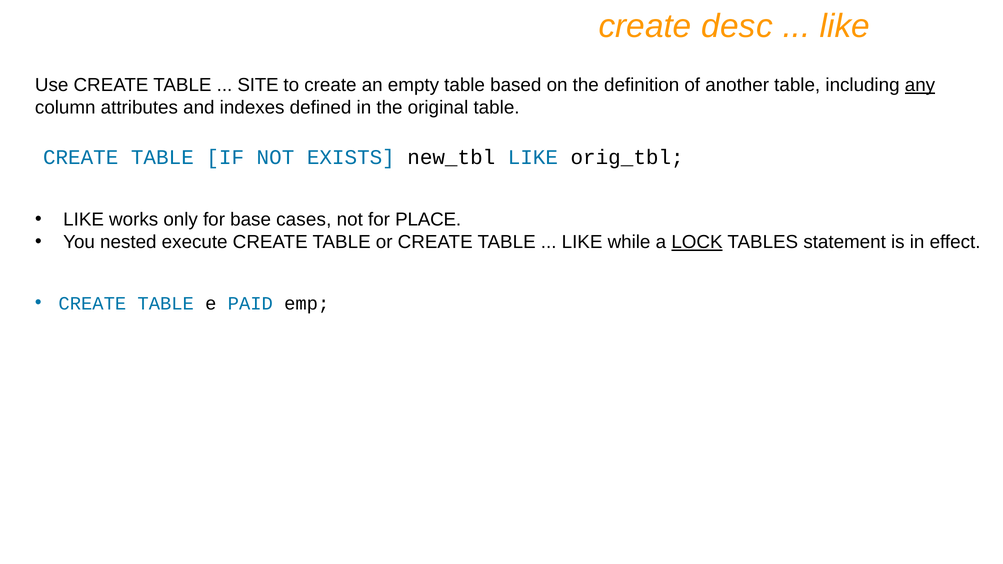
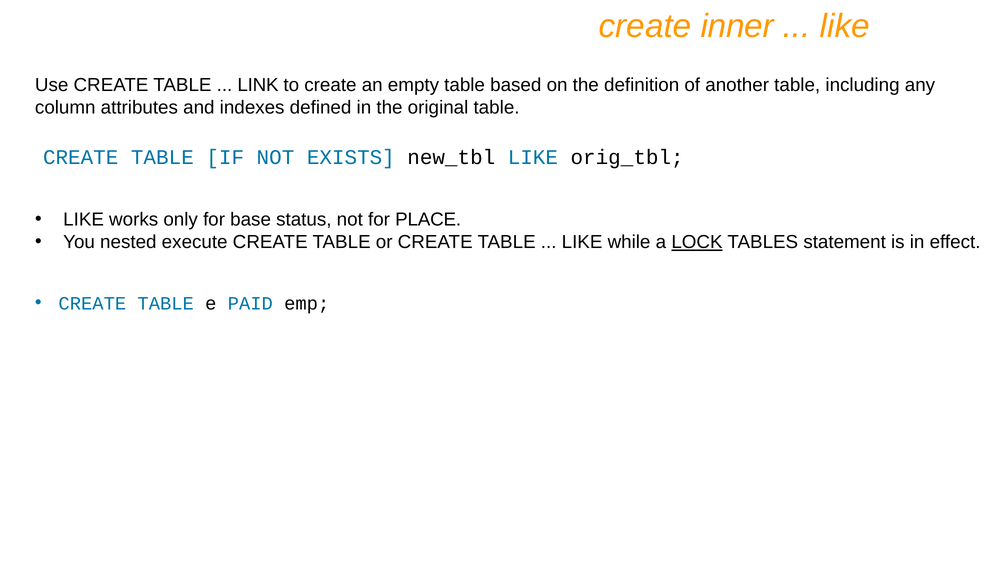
desc: desc -> inner (737, 26)
SITE: SITE -> LINK (258, 85)
any underline: present -> none (920, 85)
cases: cases -> status (304, 220)
